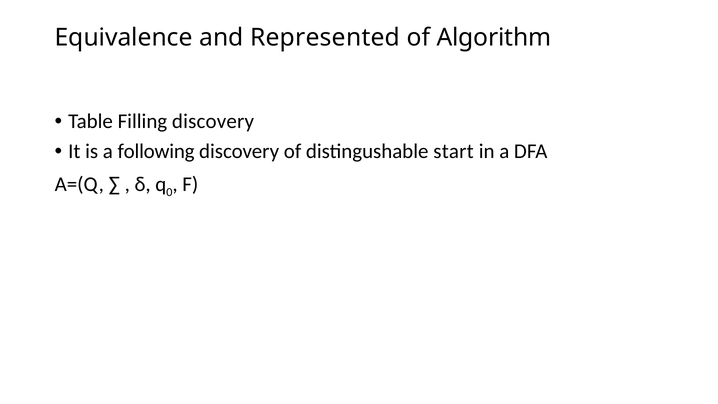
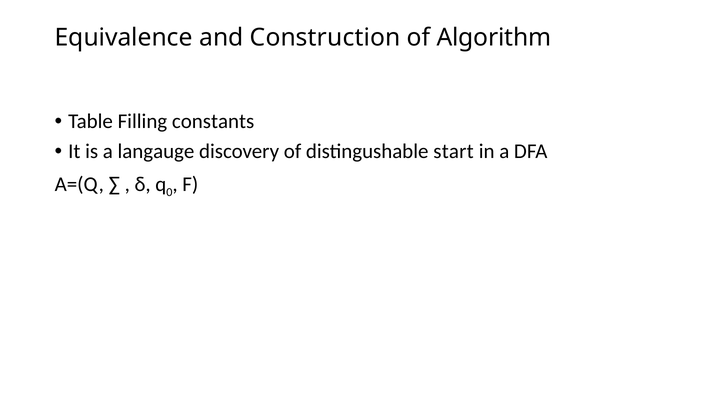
Represented: Represented -> Construction (325, 37)
Filling discovery: discovery -> constants (213, 121)
following: following -> langauge (156, 151)
